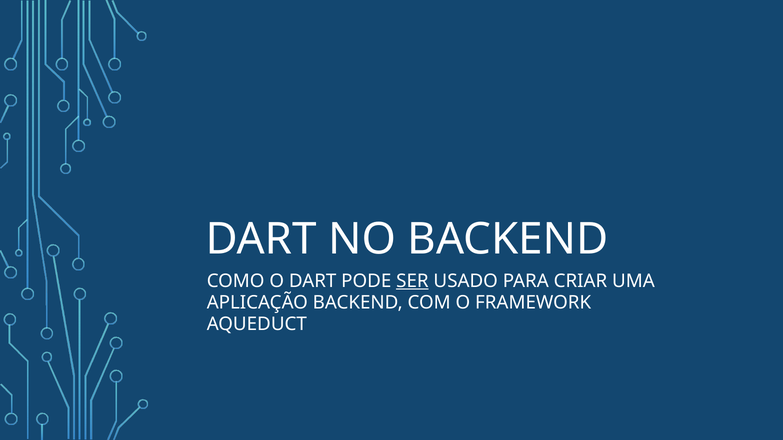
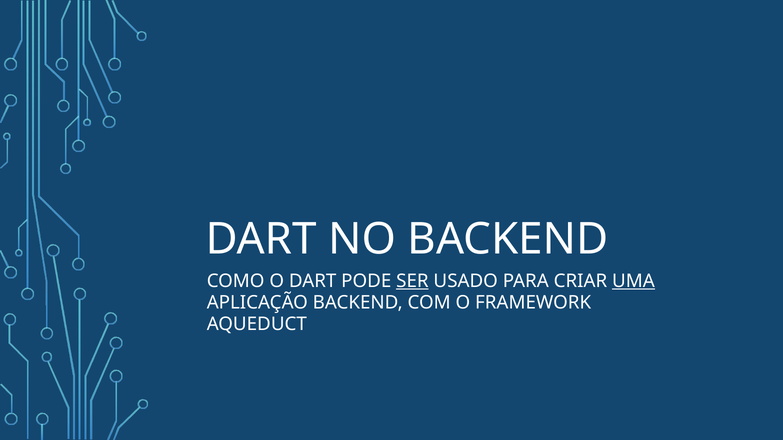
UMA underline: none -> present (633, 281)
